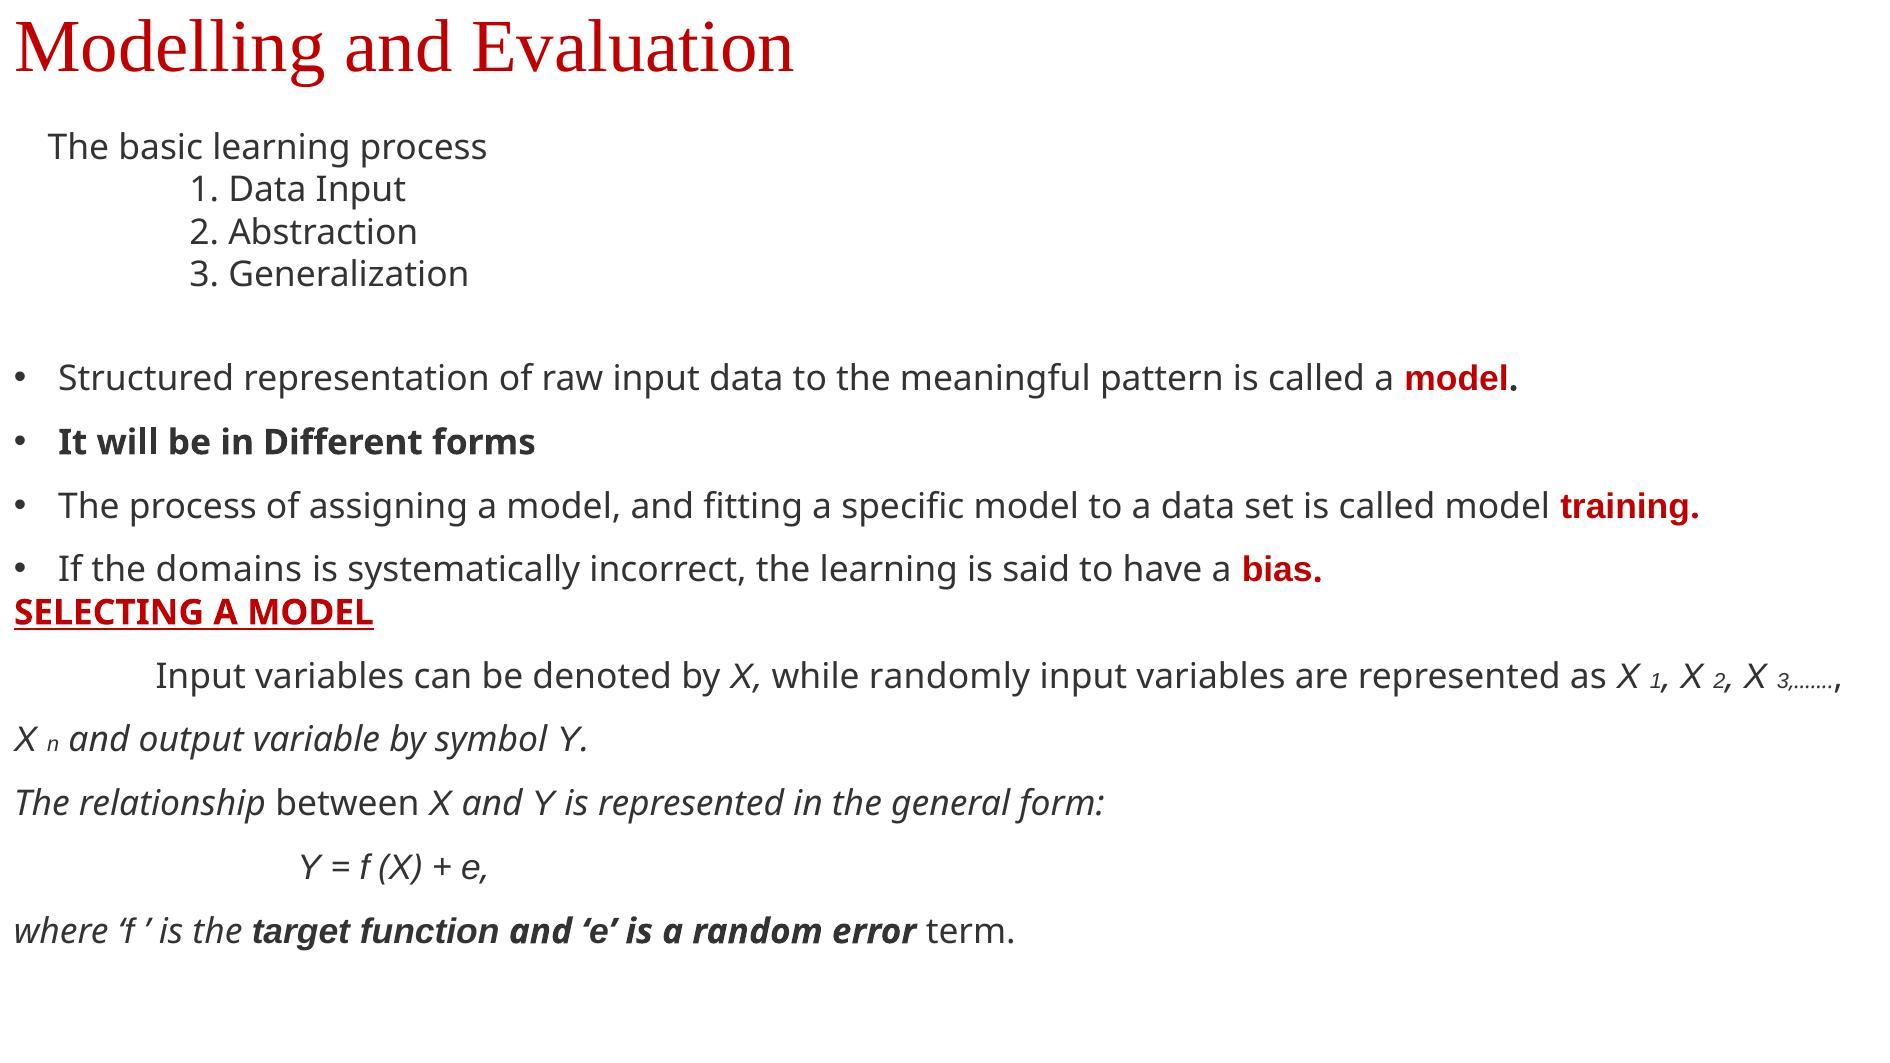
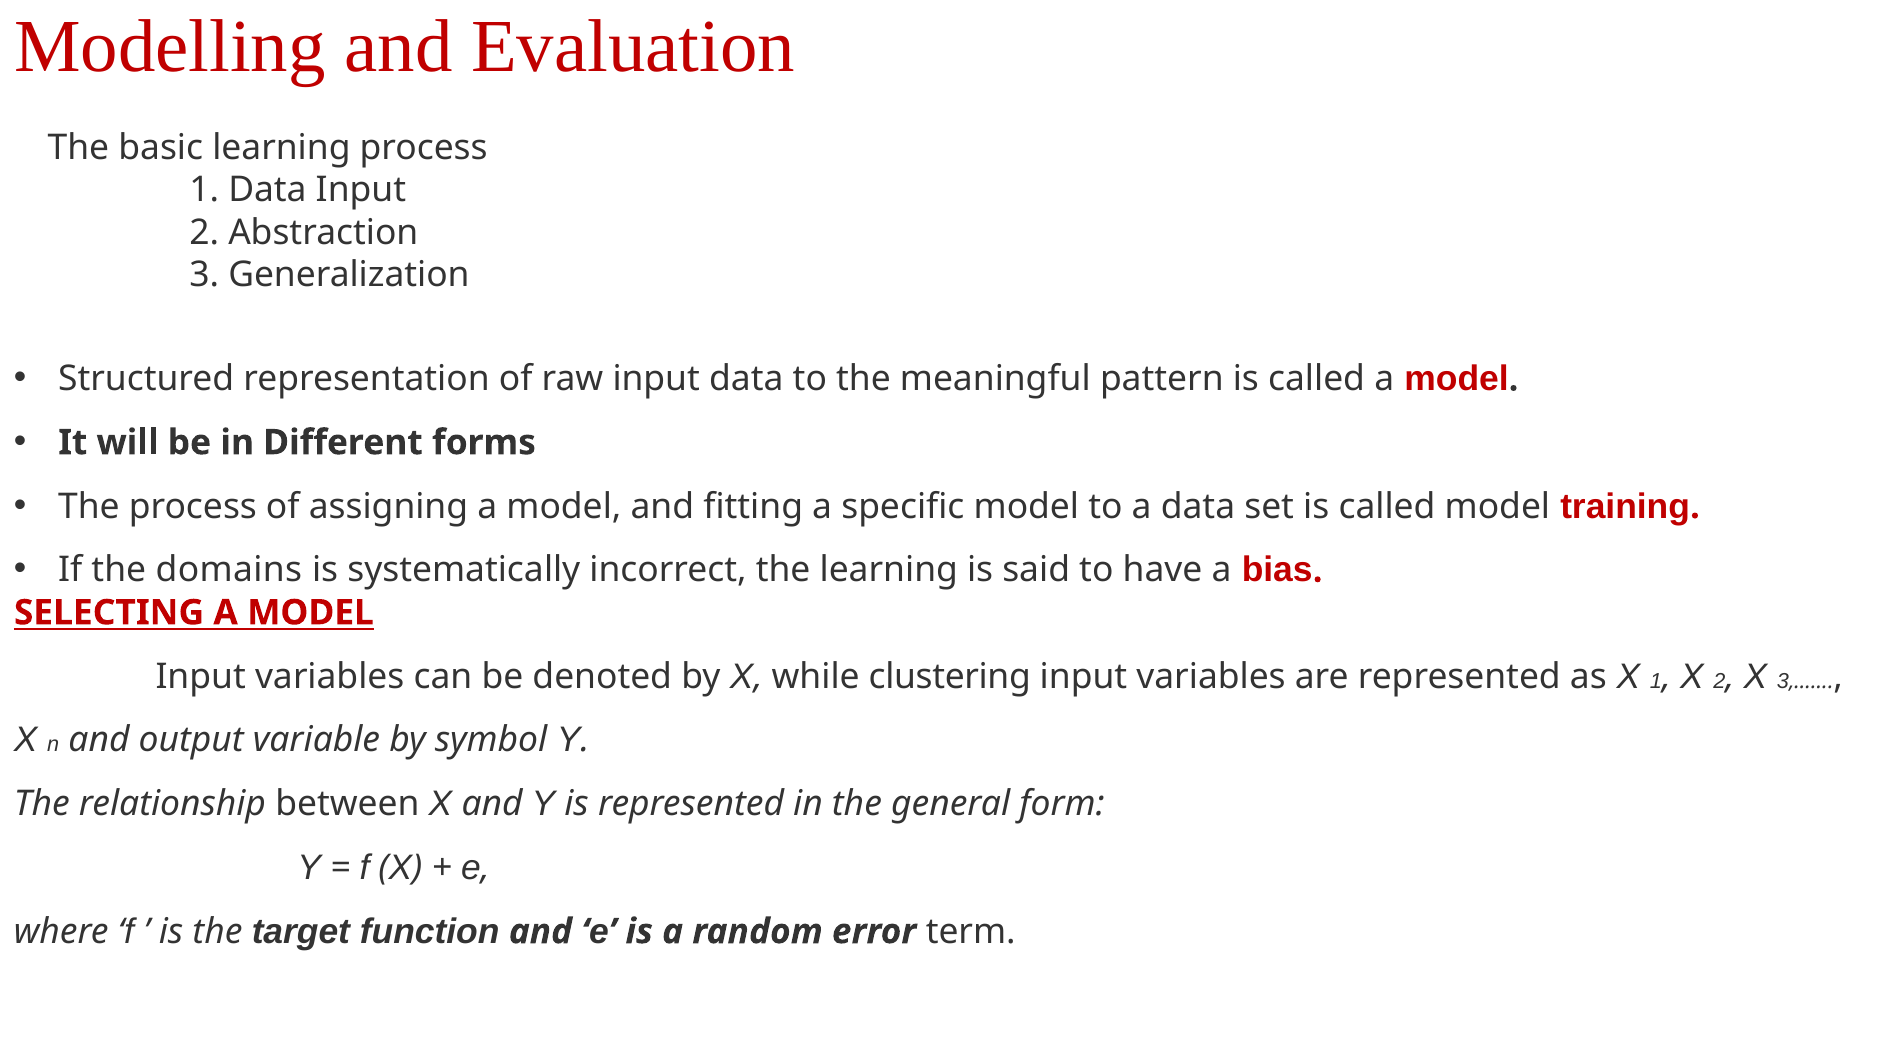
randomly: randomly -> clustering (950, 677)
